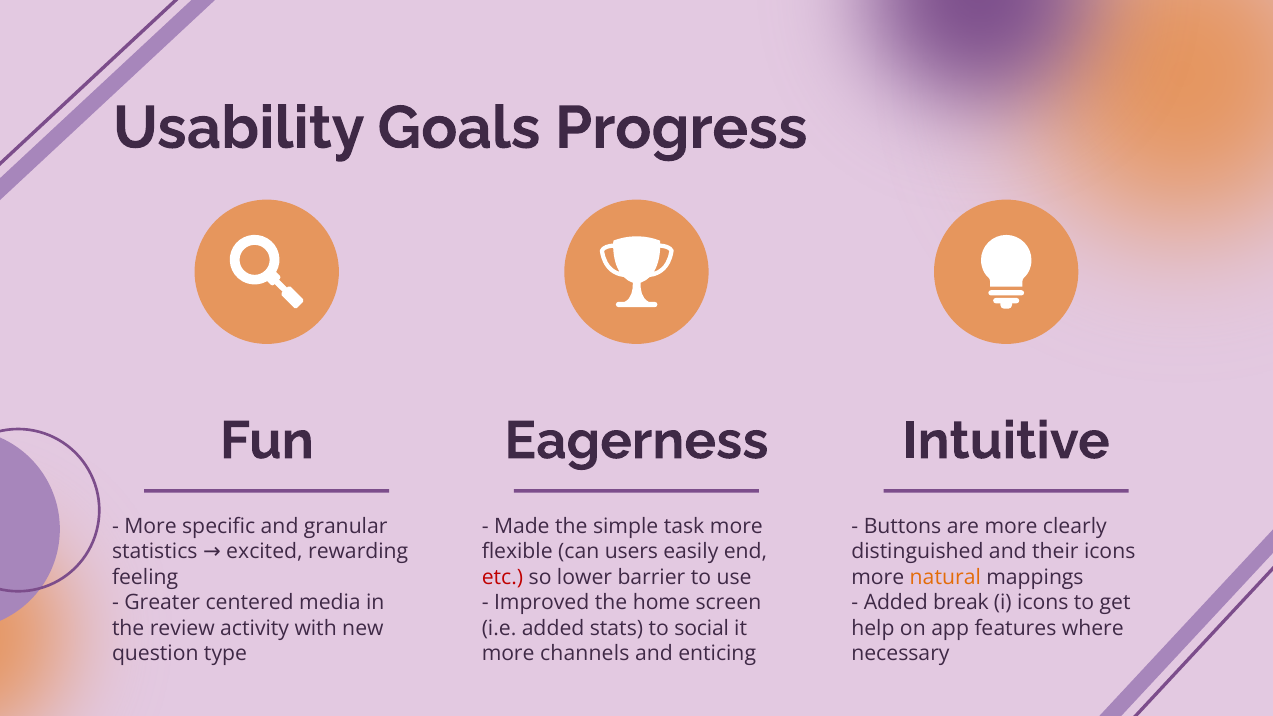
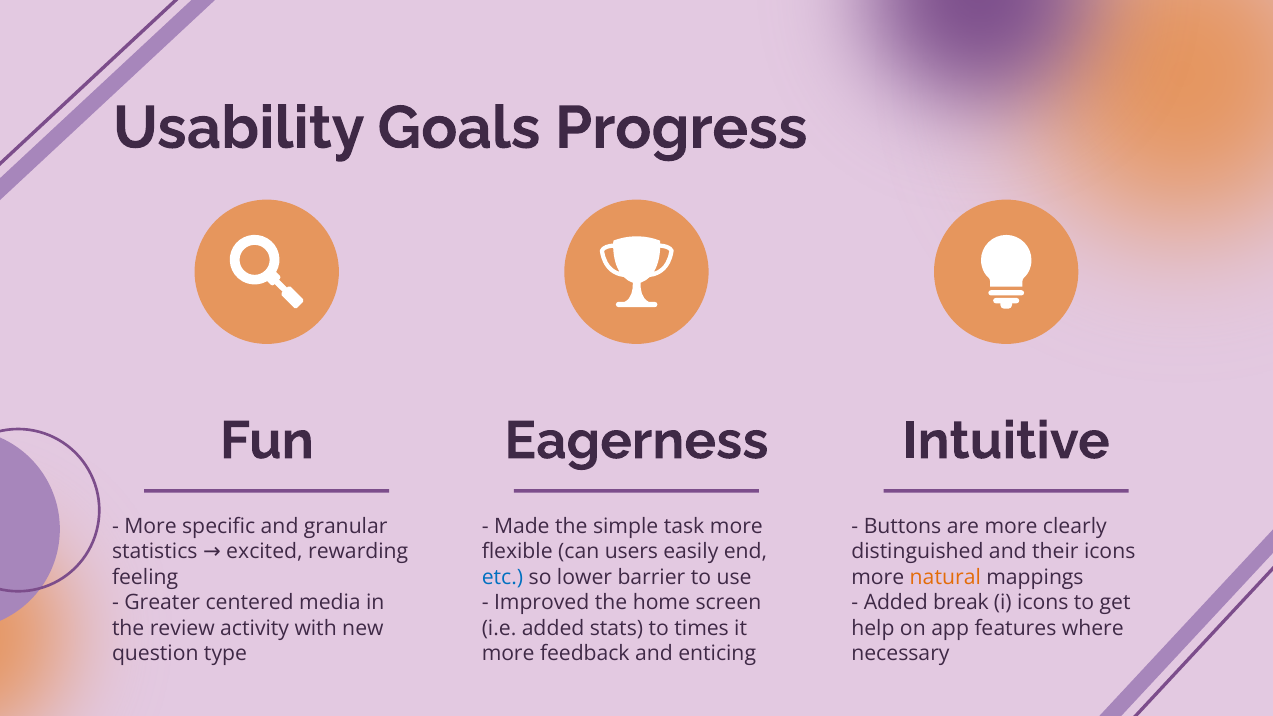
etc colour: red -> blue (502, 577)
social: social -> times (702, 628)
channels: channels -> feedback (585, 654)
